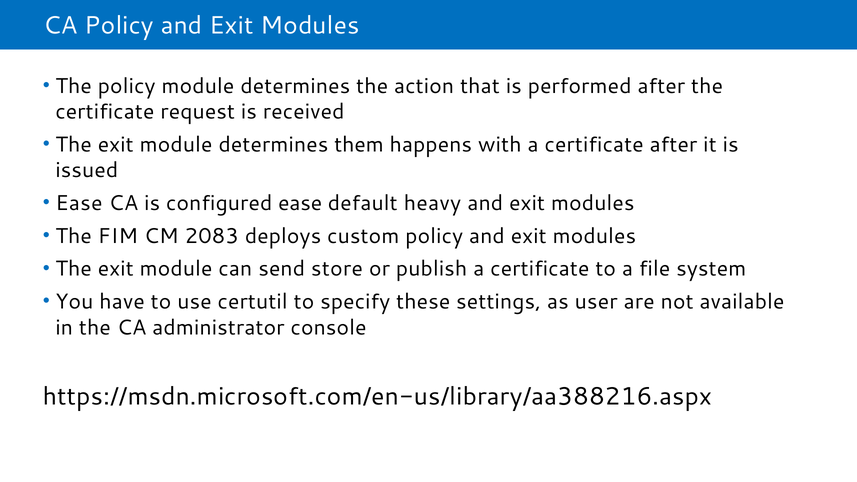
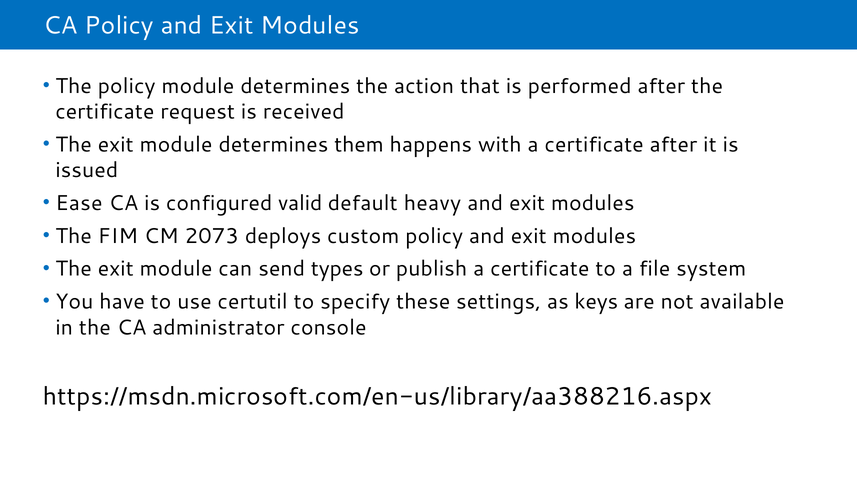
configured ease: ease -> valid (300, 203)
2083: 2083 -> 2073 (212, 236)
store: store -> types (337, 269)
user: user -> keys (596, 302)
